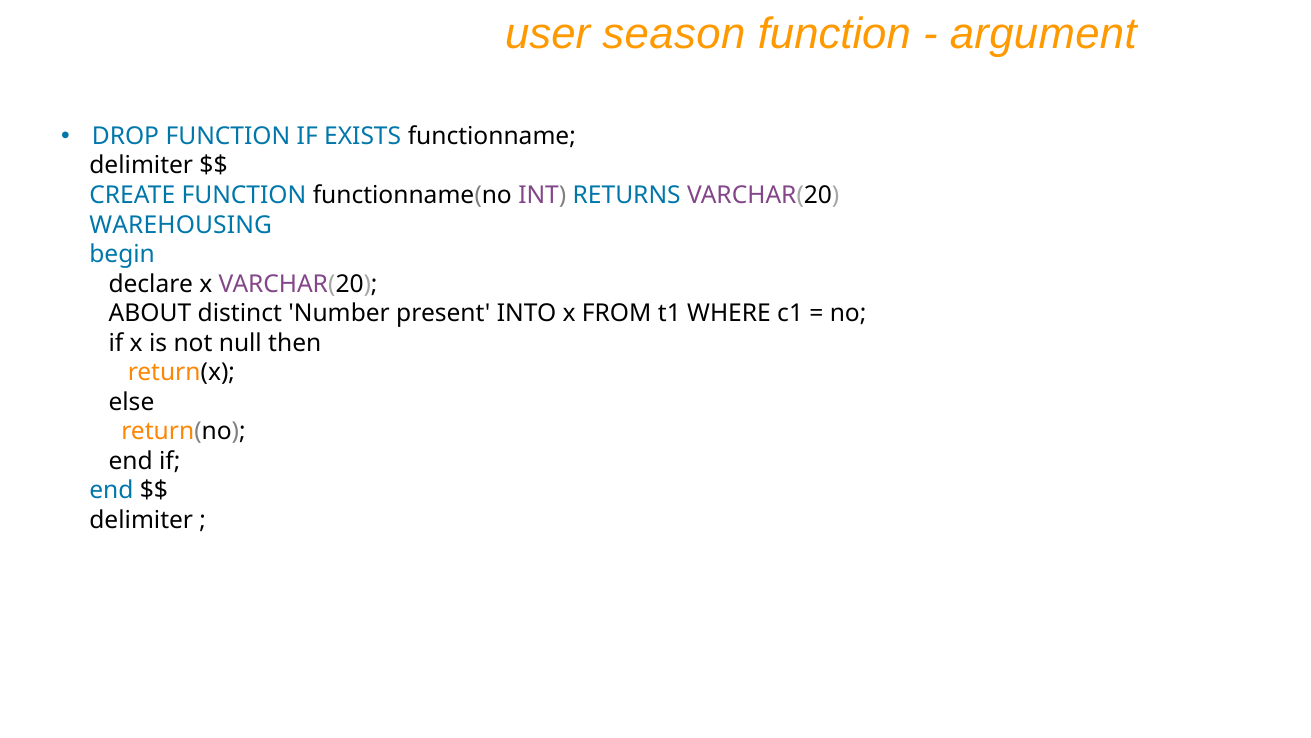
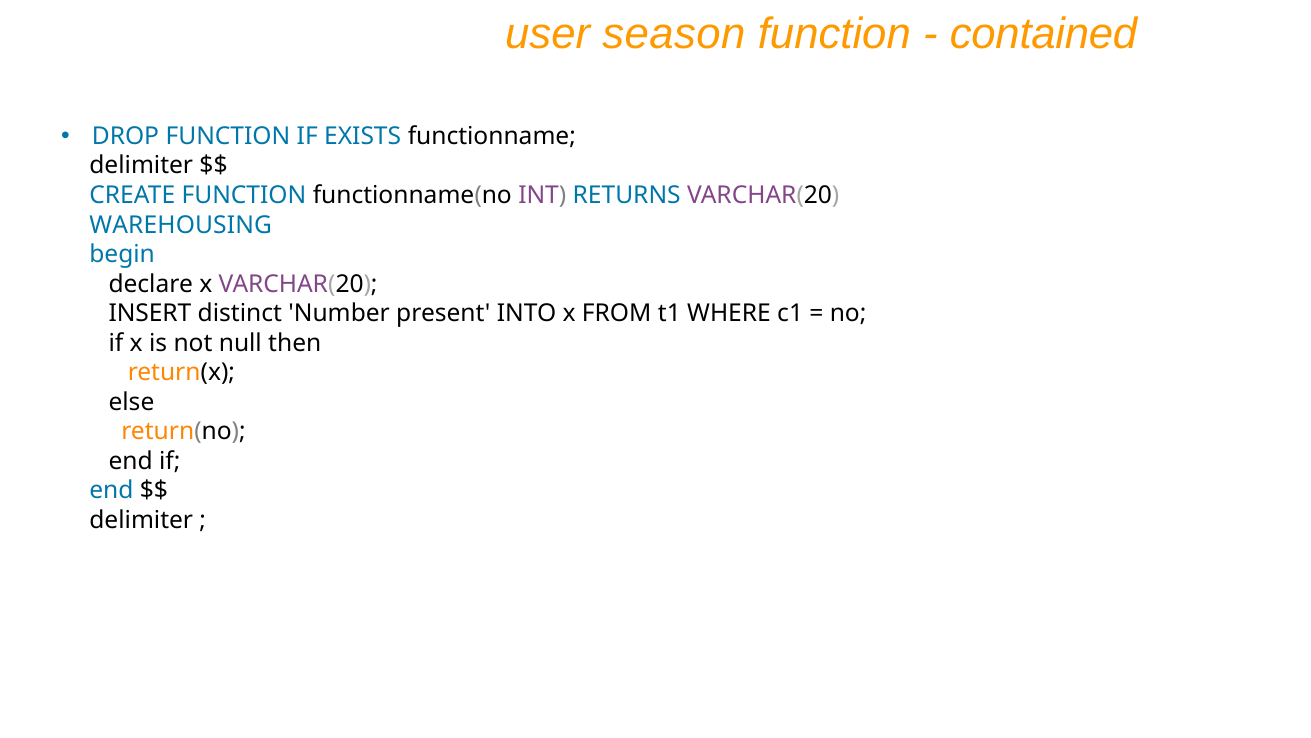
argument: argument -> contained (1044, 34)
ABOUT: ABOUT -> INSERT (150, 313)
